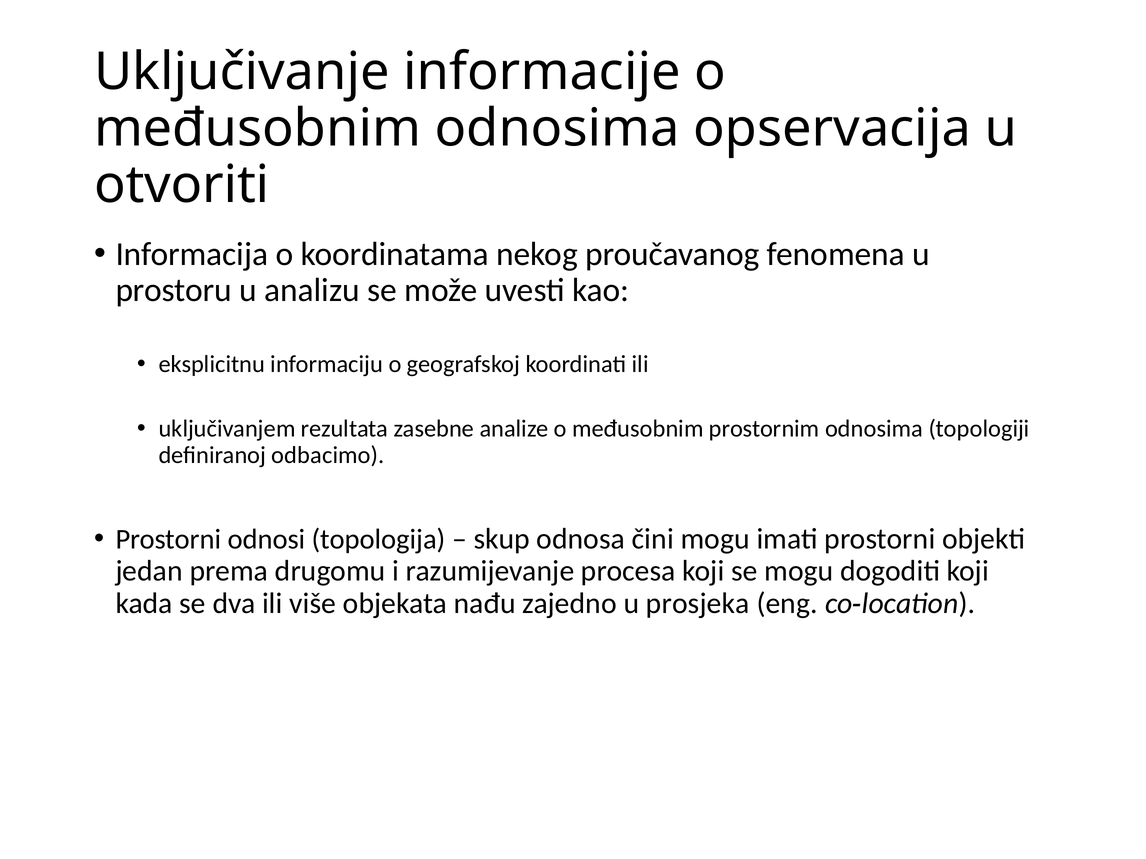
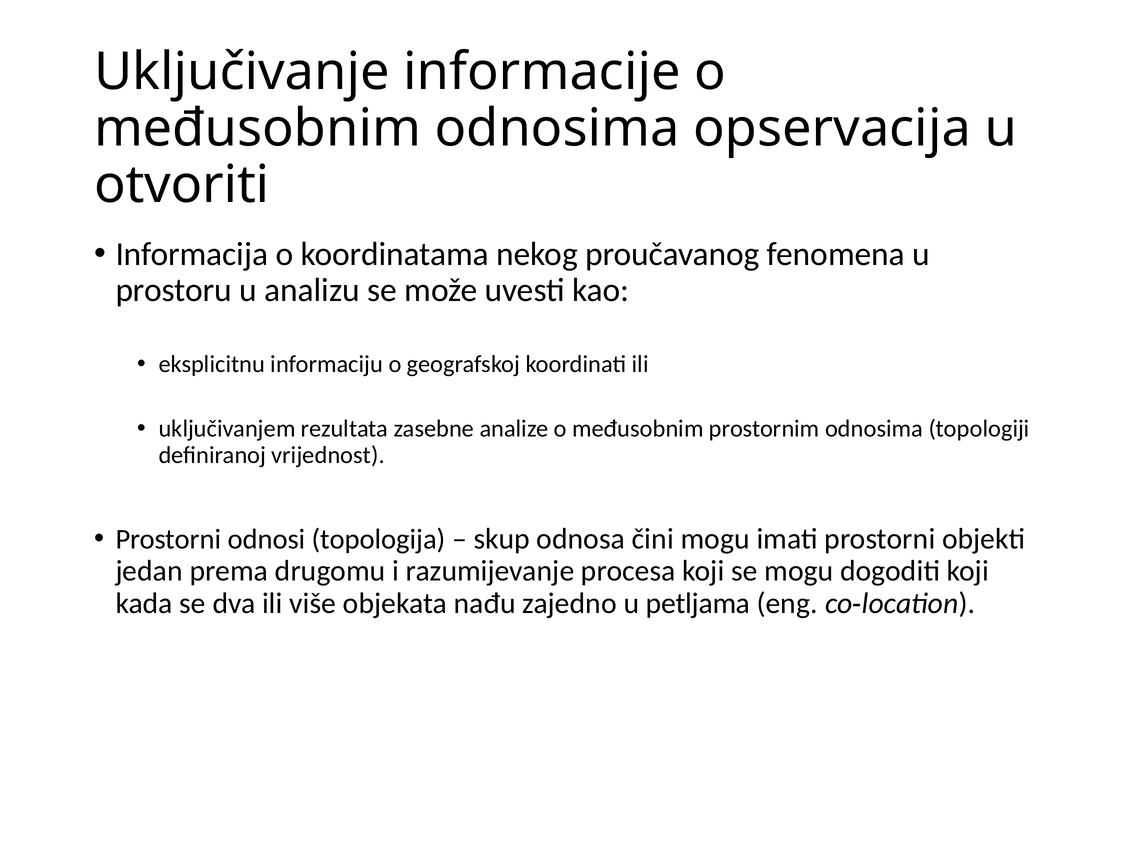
odbacimo: odbacimo -> vrijednost (328, 455)
prosjeka: prosjeka -> petljama (698, 604)
